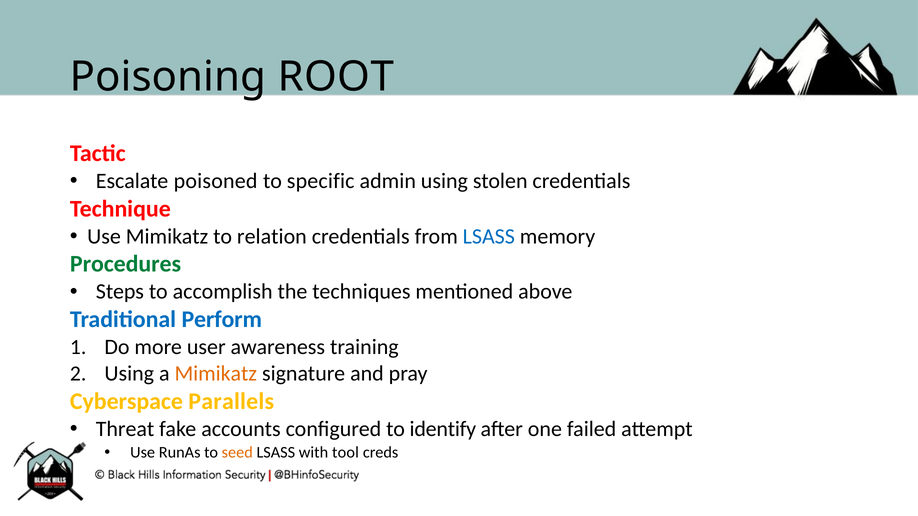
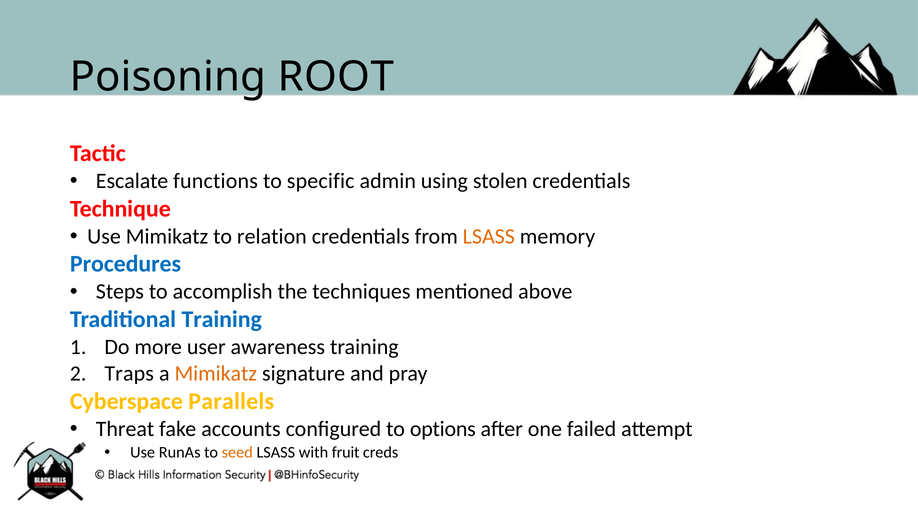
poisoned: poisoned -> functions (216, 181)
LSASS colour: blue -> orange (489, 237)
Procedures colour: green -> blue (126, 264)
Traditional Perform: Perform -> Training (222, 320)
Using: Using -> Traps (129, 374)
identify: identify -> options (443, 429)
tool: tool -> fruit (346, 453)
